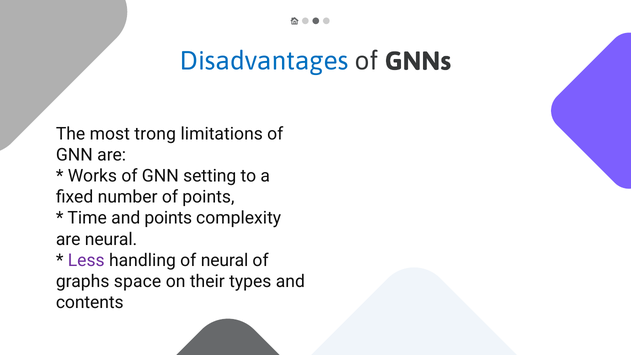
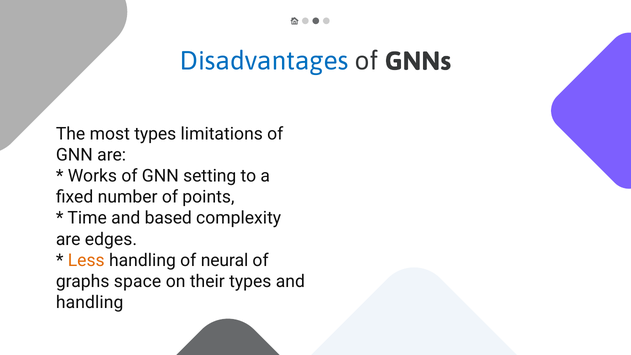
most trong: trong -> types (155, 134)
and points: points -> based (168, 218)
are neural: neural -> edges (111, 239)
Less colour: purple -> orange (86, 260)
contents: contents -> handling (90, 302)
